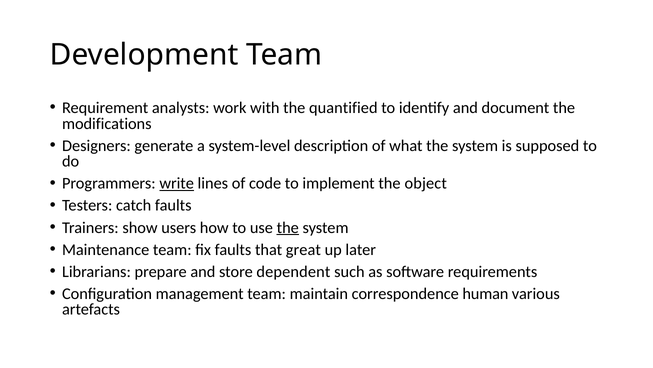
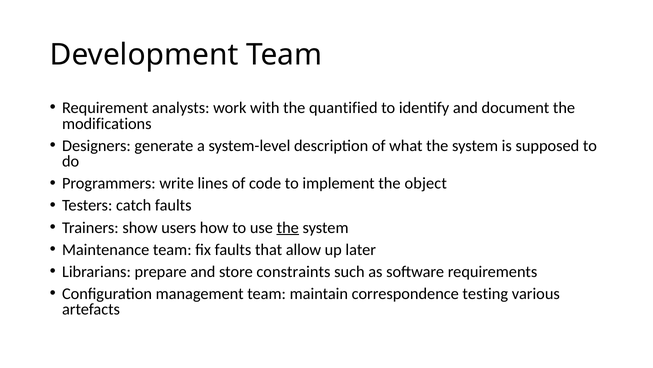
write underline: present -> none (177, 183)
great: great -> allow (303, 249)
dependent: dependent -> constraints (293, 271)
human: human -> testing (485, 293)
